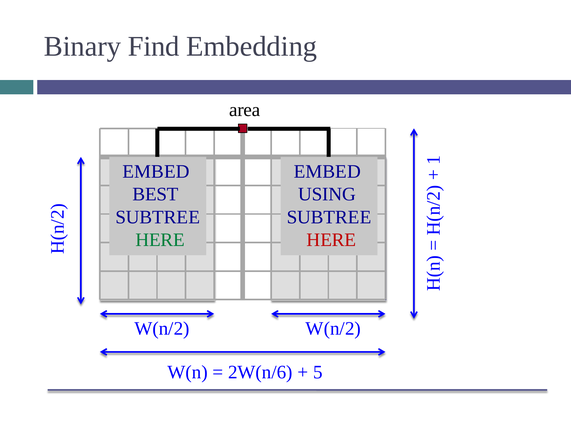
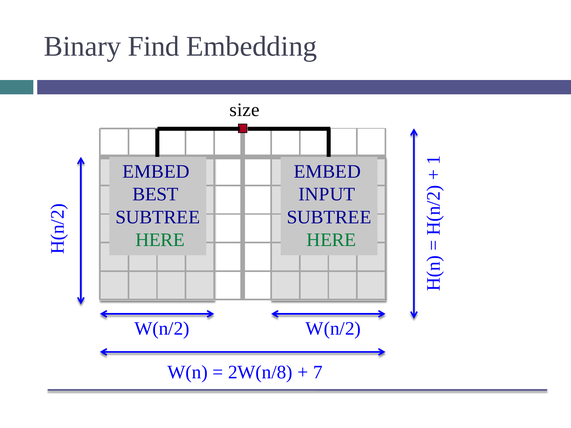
area: area -> size (245, 110)
USING: USING -> INPUT (327, 194)
HERE colour: red -> green (331, 240)
2W(n/6: 2W(n/6 -> 2W(n/8 (260, 373)
5: 5 -> 7 (318, 373)
